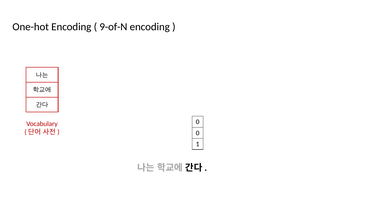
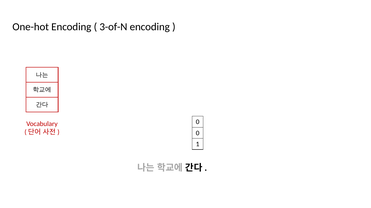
9-of-N: 9-of-N -> 3-of-N (113, 27)
